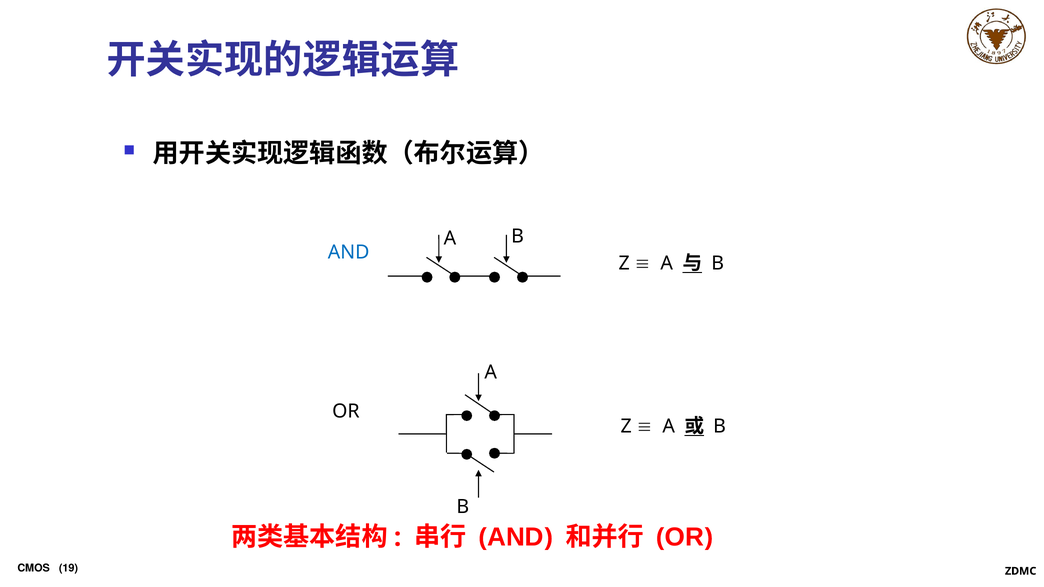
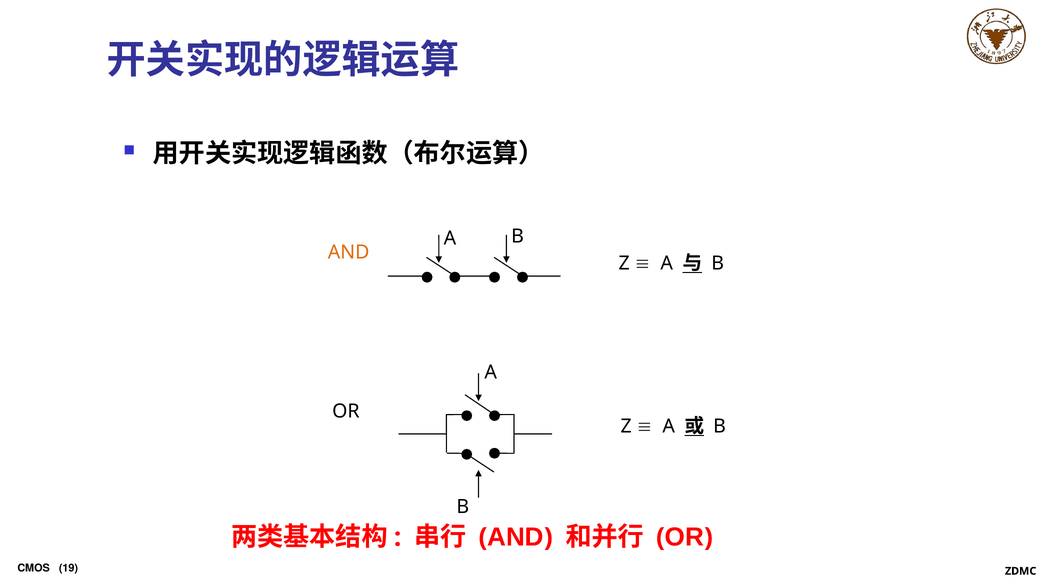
AND colour: blue -> orange (349, 252)
